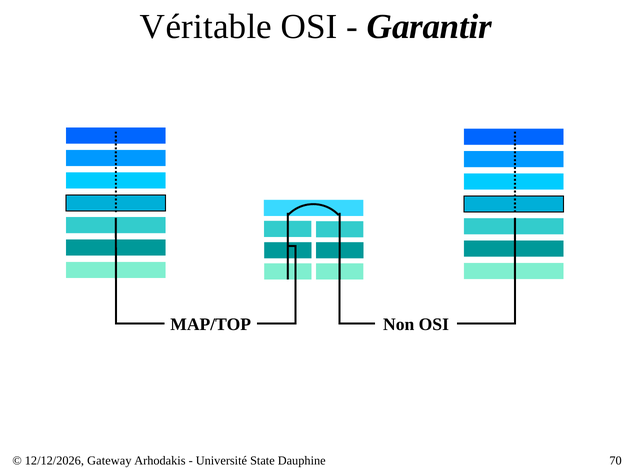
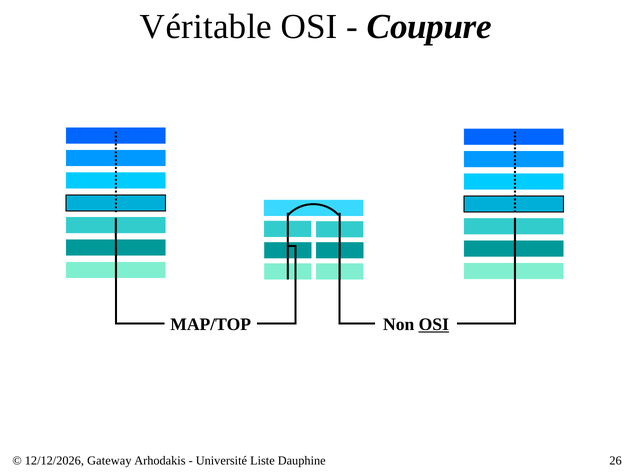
Garantir: Garantir -> Coupure (429, 27)
OSI underline: none -> present (434, 325)
State: State -> Liste (262, 461)
70: 70 -> 26 (616, 461)
